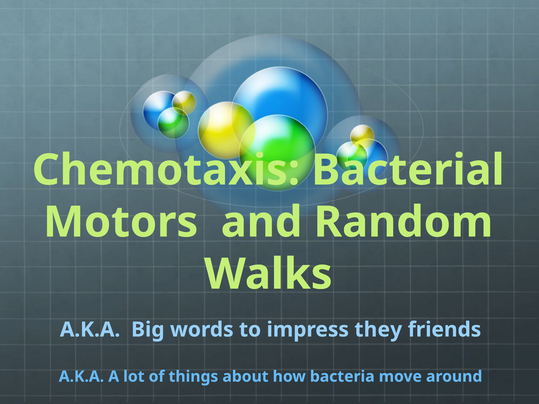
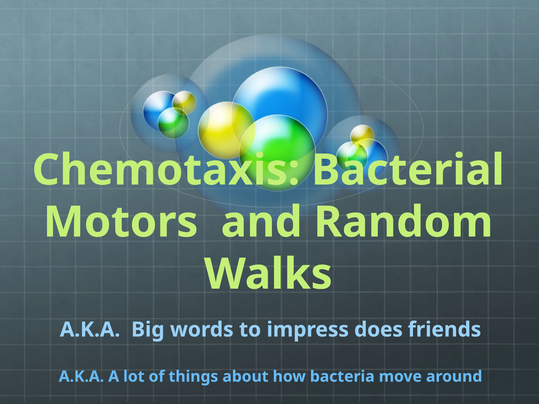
they: they -> does (378, 330)
